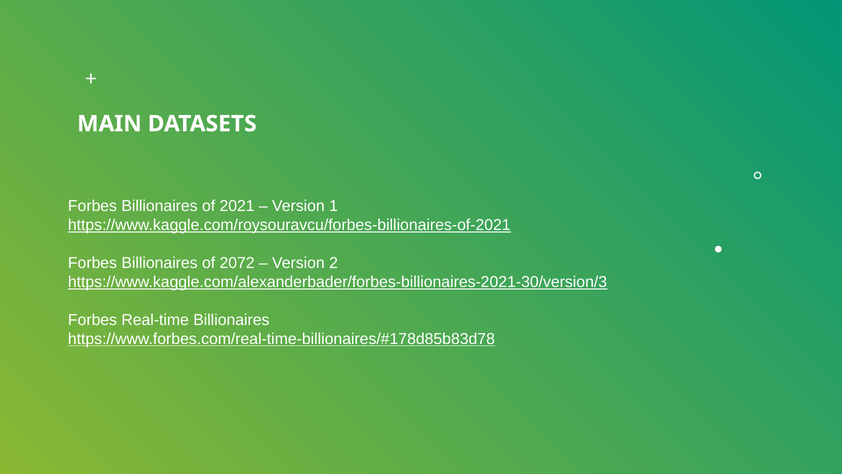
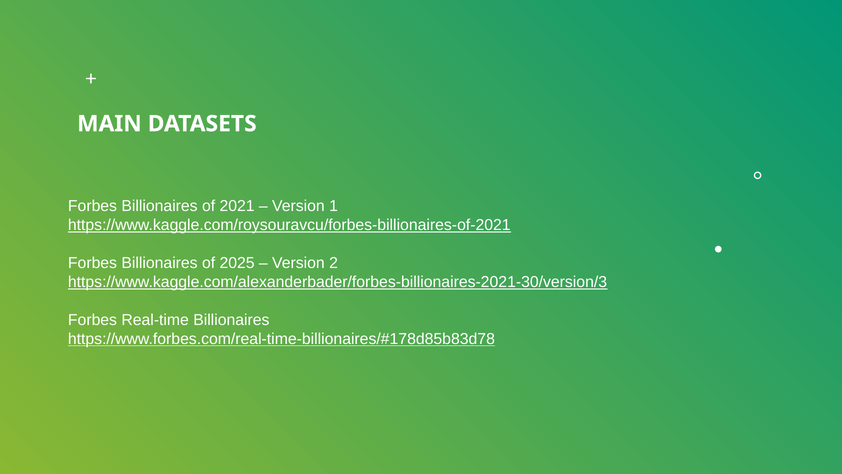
2072: 2072 -> 2025 (237, 263)
